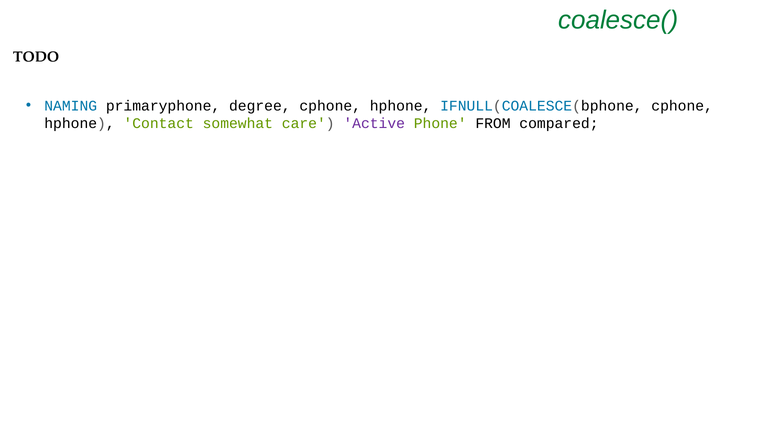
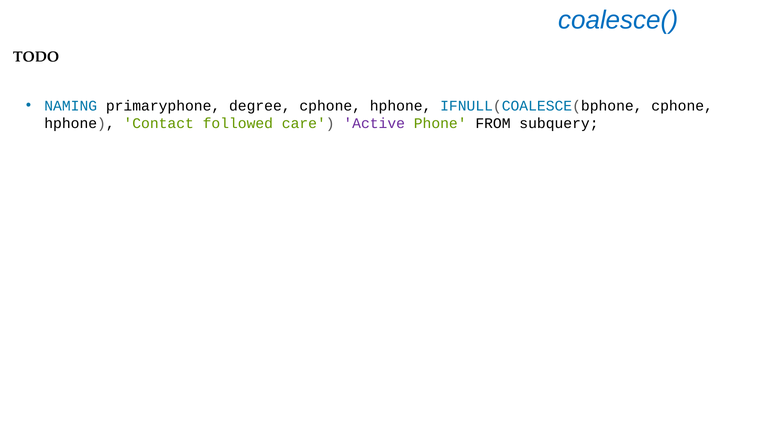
coalesce( colour: green -> blue (618, 20)
somewhat: somewhat -> followed (238, 123)
compared: compared -> subquery (559, 123)
